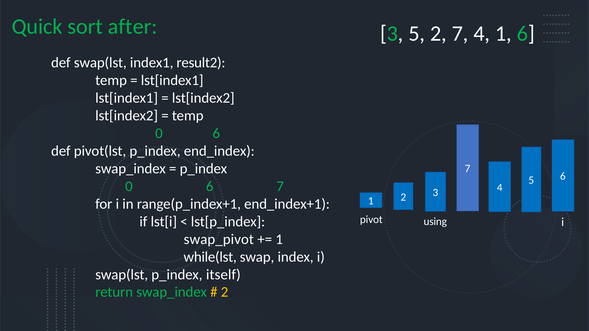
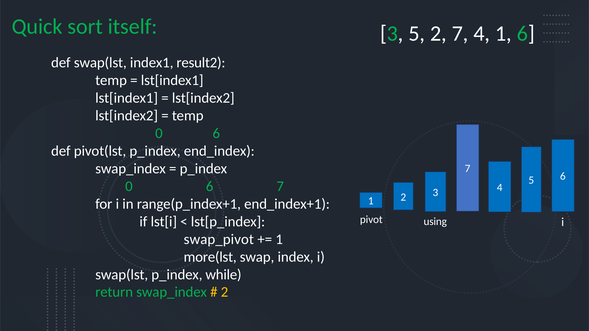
after: after -> itself (133, 27)
while(lst: while(lst -> more(lst (210, 257)
itself: itself -> while (223, 275)
